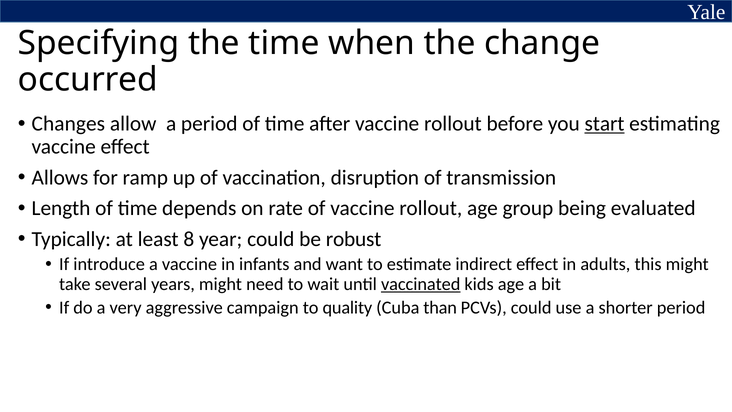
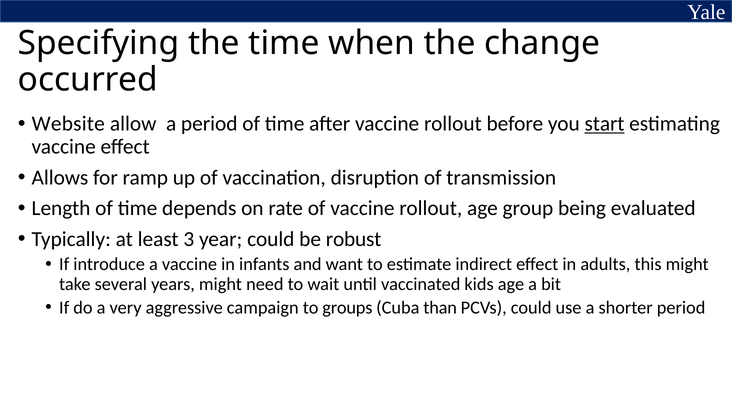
Changes: Changes -> Website (68, 124)
8: 8 -> 3 (189, 239)
vaccinated underline: present -> none (421, 284)
quality: quality -> groups (347, 307)
